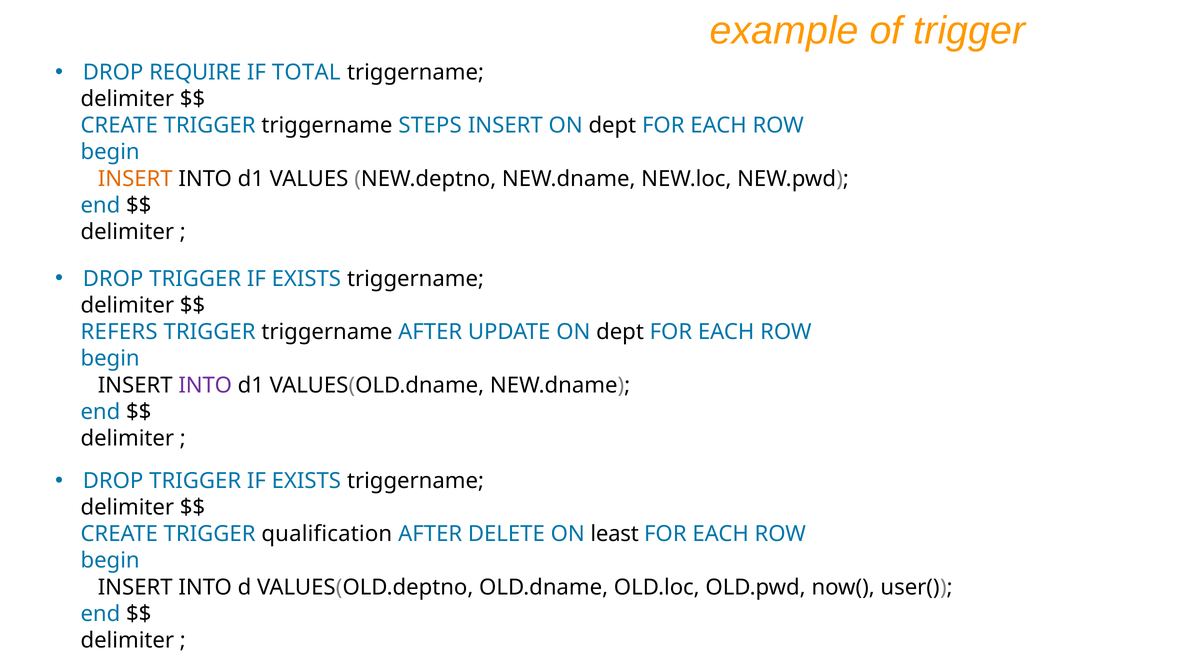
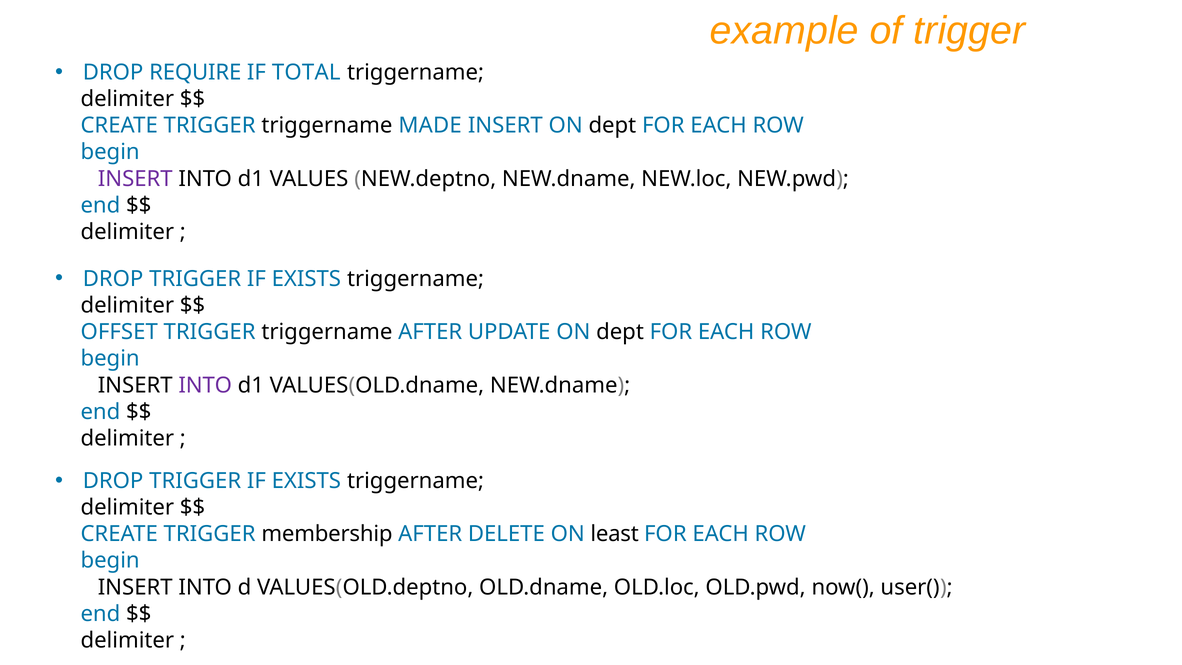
STEPS: STEPS -> MADE (430, 126)
INSERT colour: orange -> purple (135, 179)
REFERS: REFERS -> OFFSET (119, 332)
qualification: qualification -> membership (327, 534)
